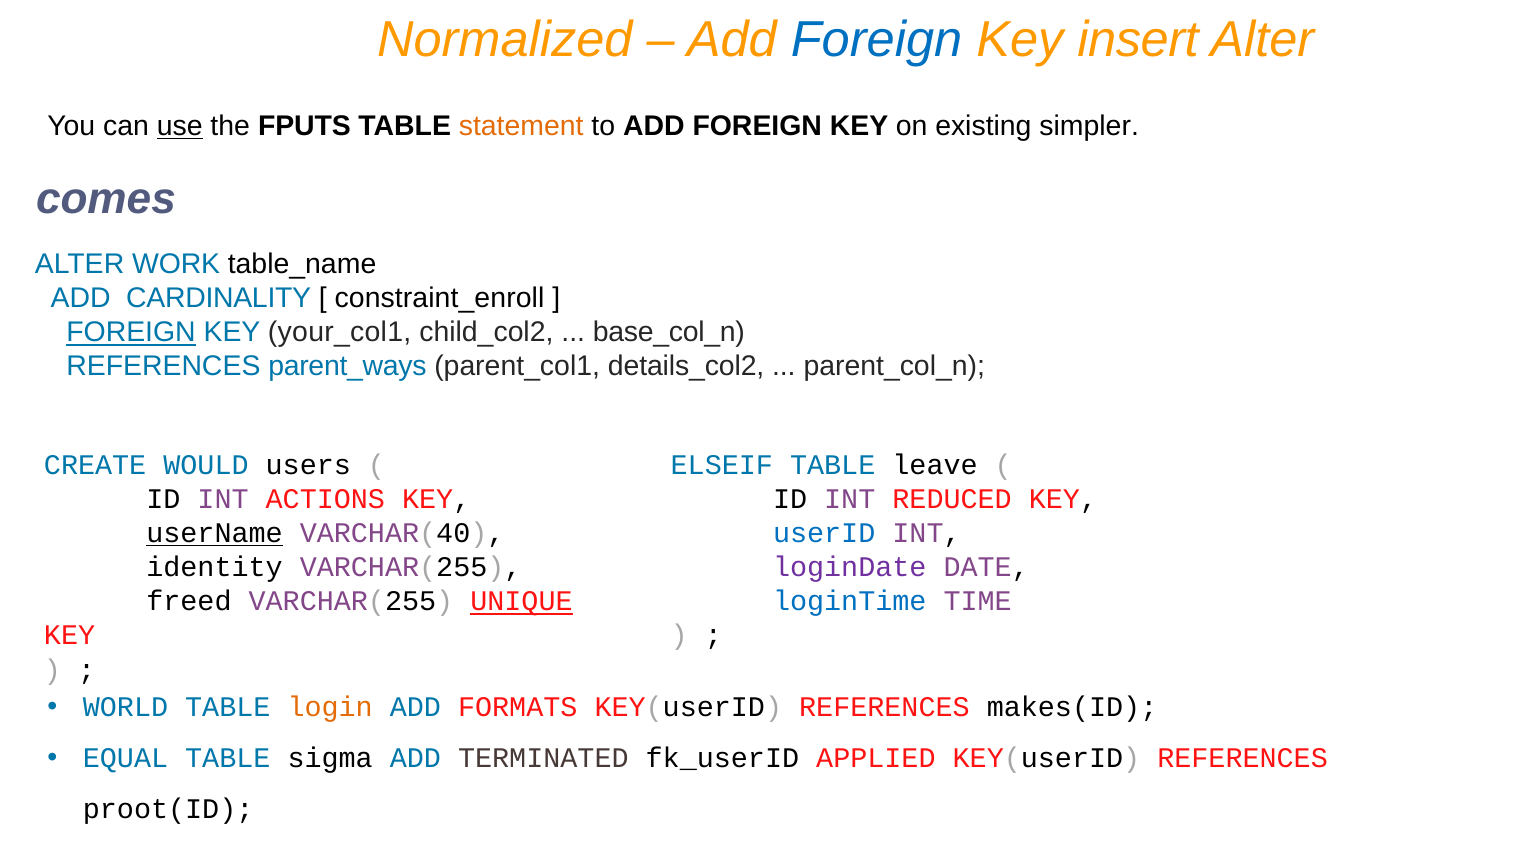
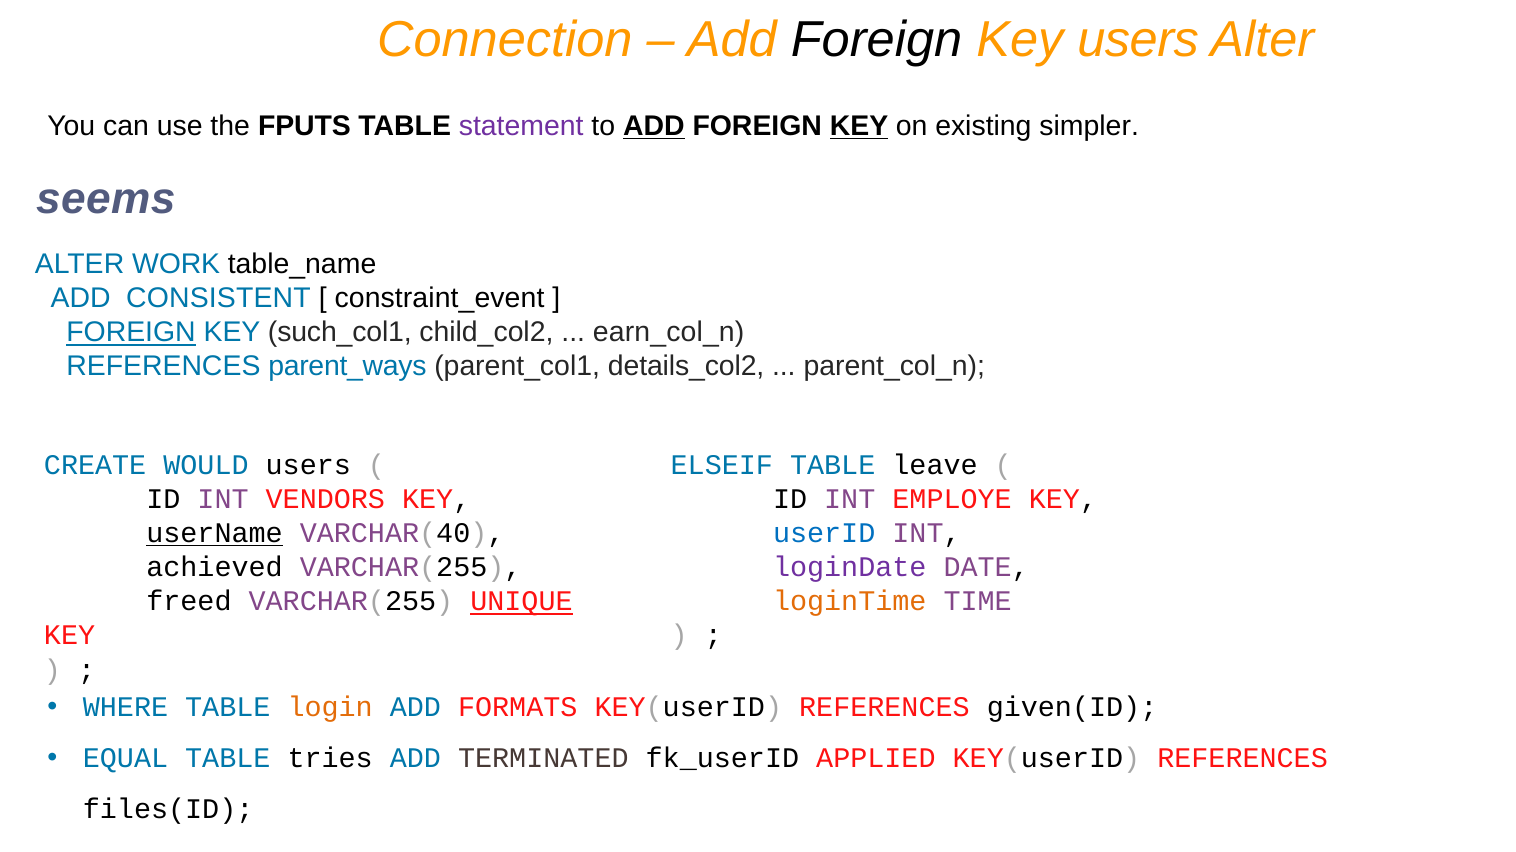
Normalized: Normalized -> Connection (505, 39)
Foreign colour: blue -> black (877, 39)
Key insert: insert -> users (1138, 39)
use underline: present -> none (180, 126)
statement colour: orange -> purple (521, 126)
ADD underline: none -> present (654, 126)
KEY underline: none -> present (859, 126)
comes: comes -> seems (106, 200)
CARDINALITY: CARDINALITY -> CONSISTENT (218, 299)
constraint_enroll: constraint_enroll -> constraint_event (439, 299)
your_col1: your_col1 -> such_col1 (340, 333)
base_col_n: base_col_n -> earn_col_n (669, 333)
ACTIONS: ACTIONS -> VENDORS (325, 500)
REDUCED: REDUCED -> EMPLOYE (952, 500)
identity: identity -> achieved (215, 568)
loginTime colour: blue -> orange (850, 602)
WORLD: WORLD -> WHERE (125, 708)
makes(ID: makes(ID -> given(ID (1072, 708)
sigma: sigma -> tries (330, 759)
proot(ID: proot(ID -> files(ID (168, 810)
